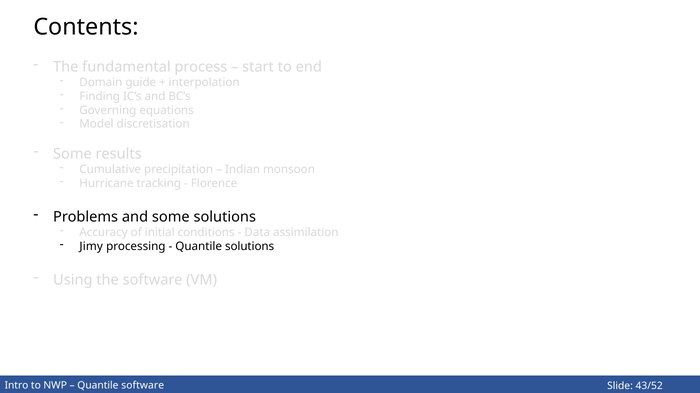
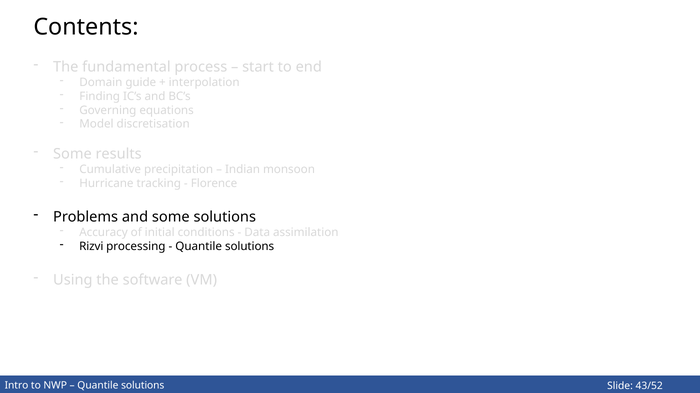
Jimy: Jimy -> Rizvi (91, 247)
software: software -> solutions (143, 386)
